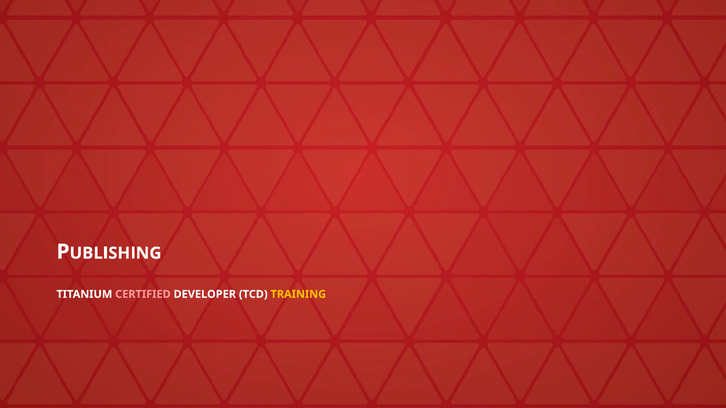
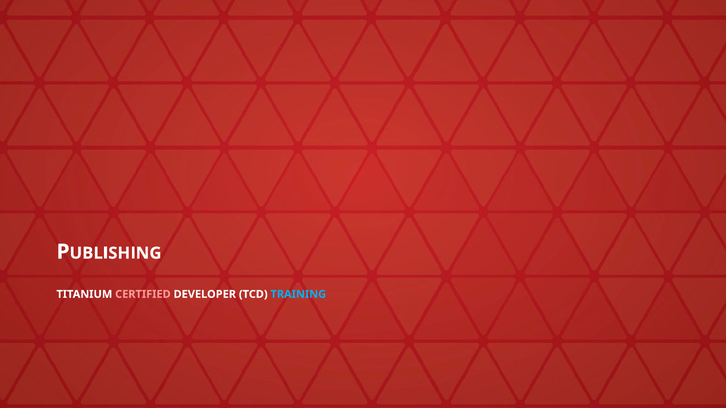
TRAINING colour: yellow -> light blue (298, 294)
